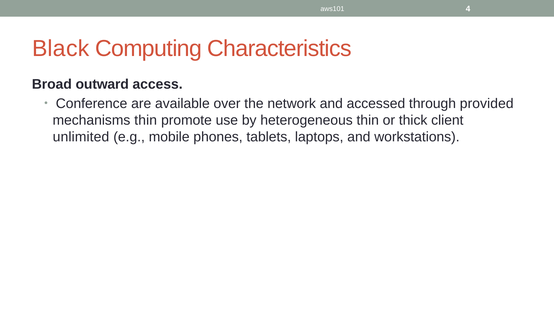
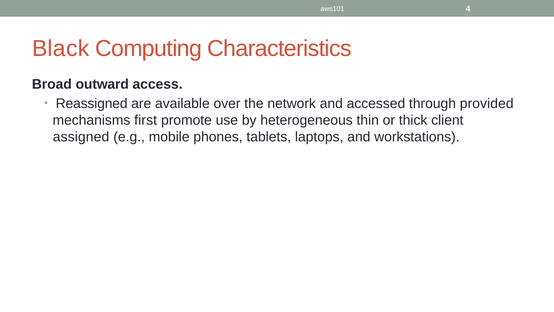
Conference: Conference -> Reassigned (92, 103)
mechanisms thin: thin -> first (146, 120)
unlimited: unlimited -> assigned (81, 137)
